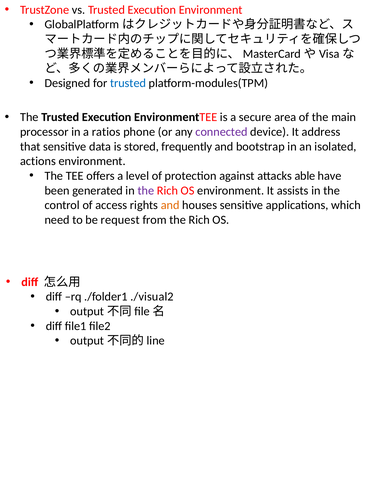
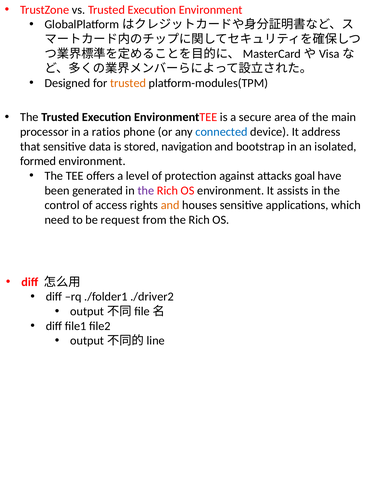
trusted colour: blue -> orange (128, 83)
connected colour: purple -> blue (221, 132)
frequently: frequently -> navigation (187, 147)
actions: actions -> formed (38, 161)
able: able -> goal (305, 176)
./visual2: ./visual2 -> ./driver2 (152, 297)
